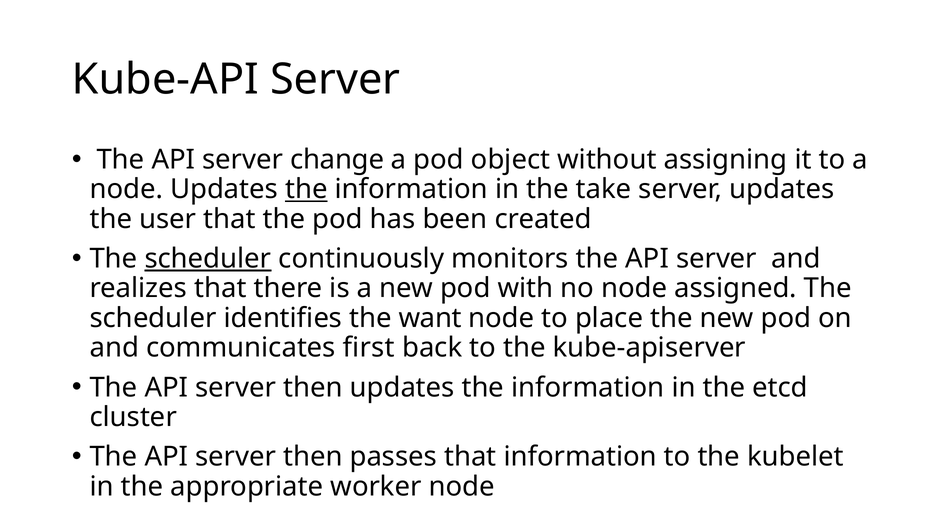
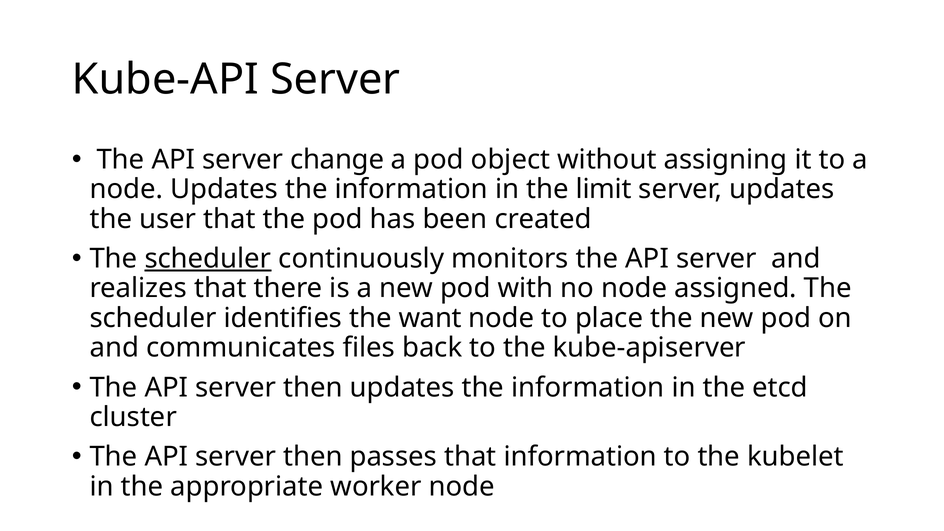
the underline: present -> none (306, 189)
take: take -> limit (604, 189)
first: first -> files (369, 348)
